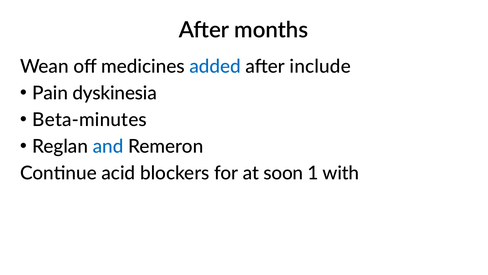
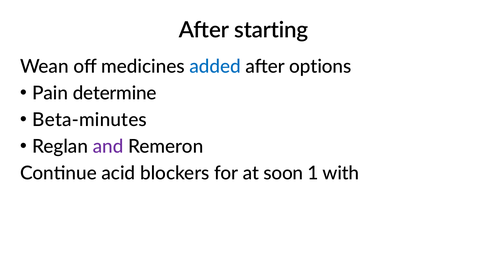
months: months -> starting (271, 30)
include: include -> options (320, 66)
dyskinesia: dyskinesia -> determine (115, 93)
and colour: blue -> purple (108, 146)
